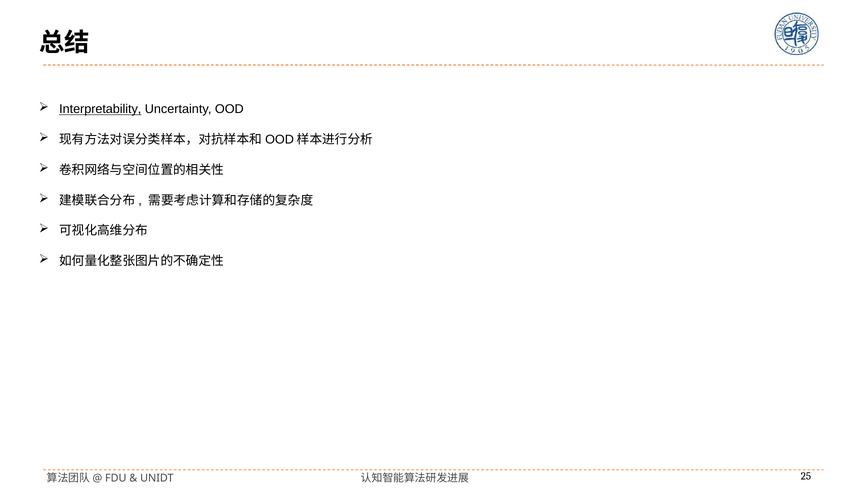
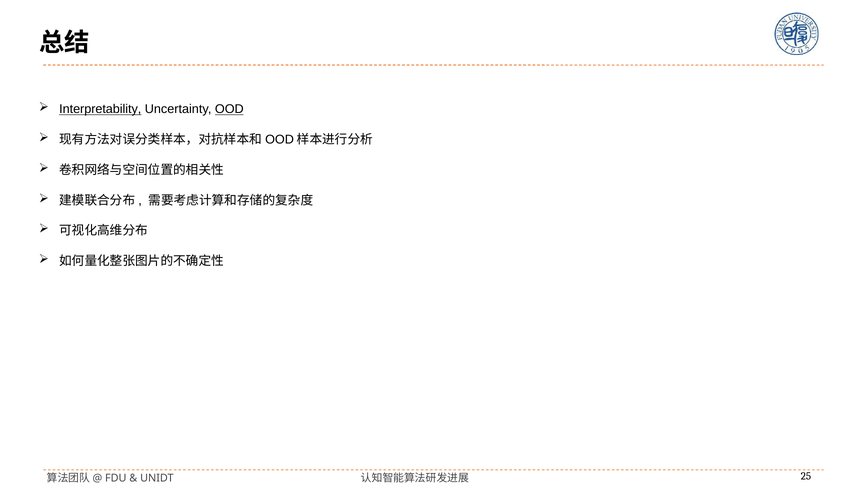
OOD underline: none -> present (229, 109)
